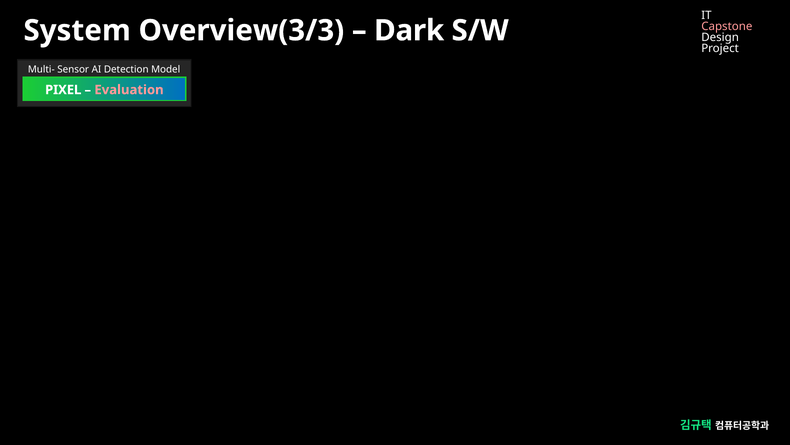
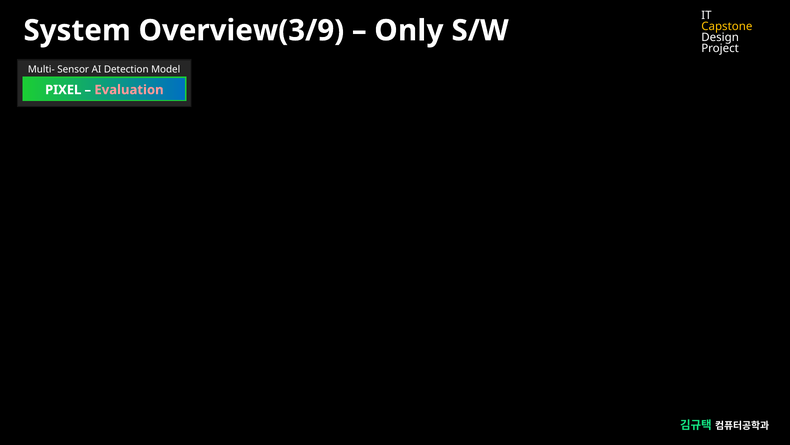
Capstone colour: pink -> yellow (727, 26)
Overview(3/3: Overview(3/3 -> Overview(3/9 (241, 31)
Dark: Dark -> Only (409, 31)
